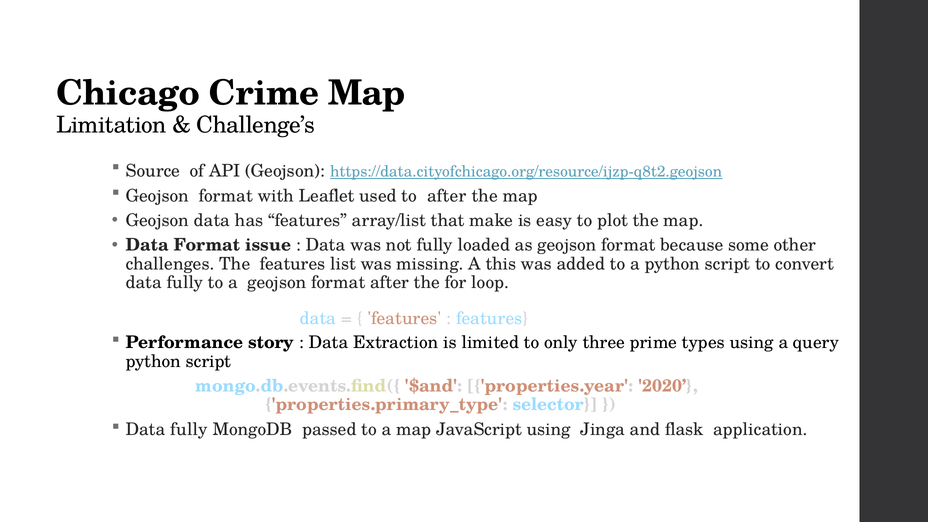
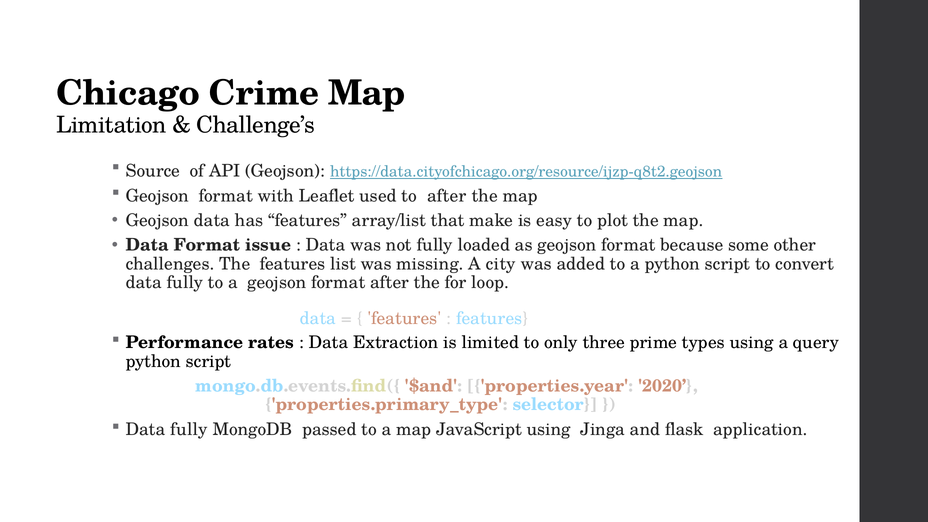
this: this -> city (501, 264)
story: story -> rates (271, 343)
